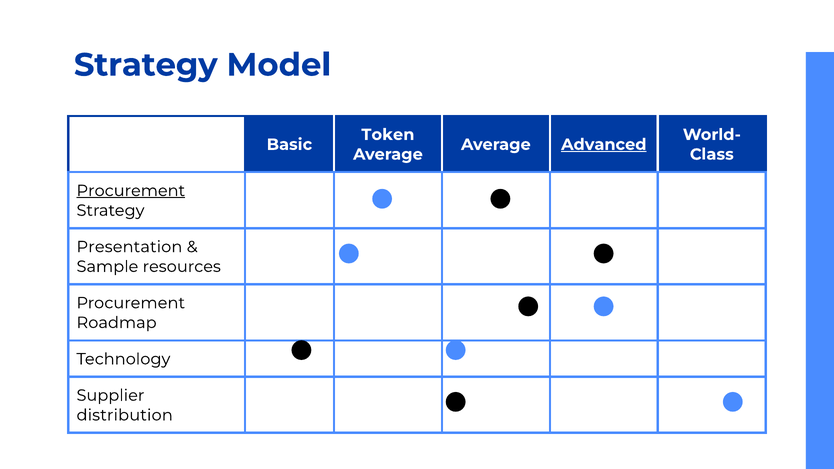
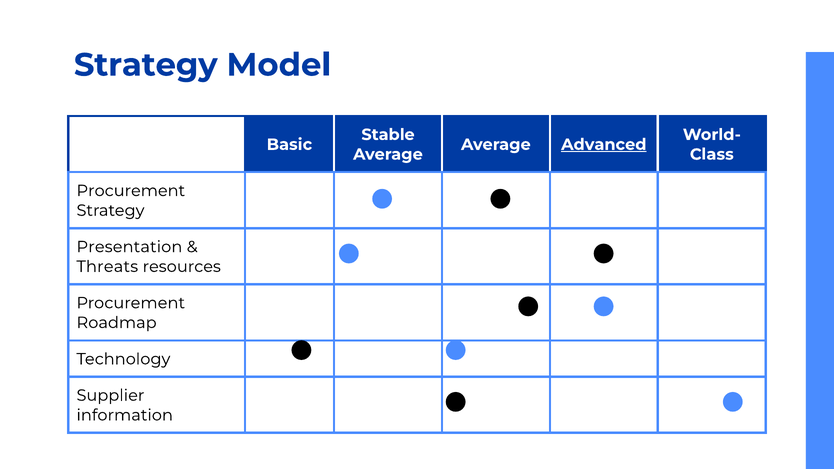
Token: Token -> Stable (388, 135)
Procurement underline: present -> none (131, 191)
Sample: Sample -> Threats (107, 267)
distribution: distribution -> information (125, 415)
